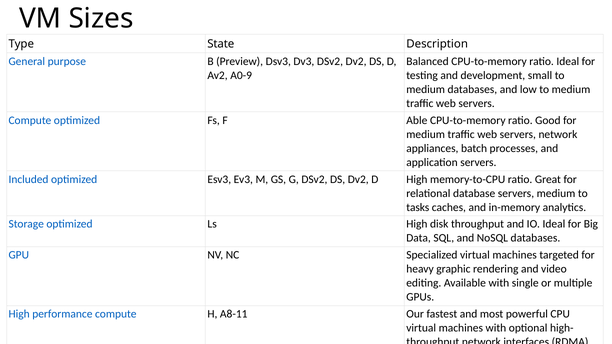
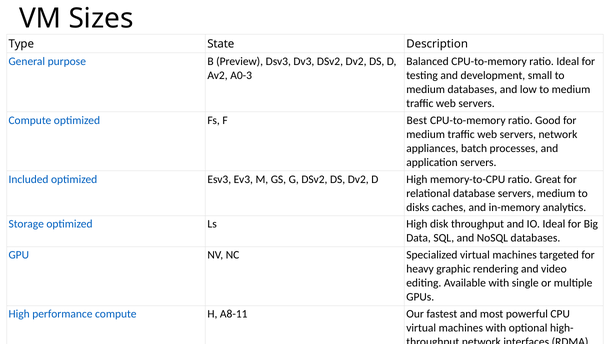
A0-9: A0-9 -> A0-3 (241, 75)
Able: Able -> Best (417, 120)
tasks: tasks -> disks (418, 207)
